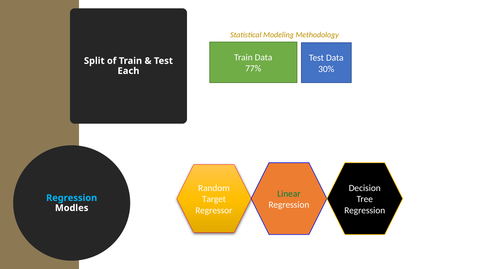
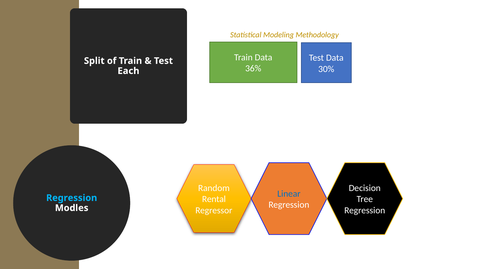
77%: 77% -> 36% (253, 69)
Linear colour: green -> blue (289, 194)
Target: Target -> Rental (214, 199)
